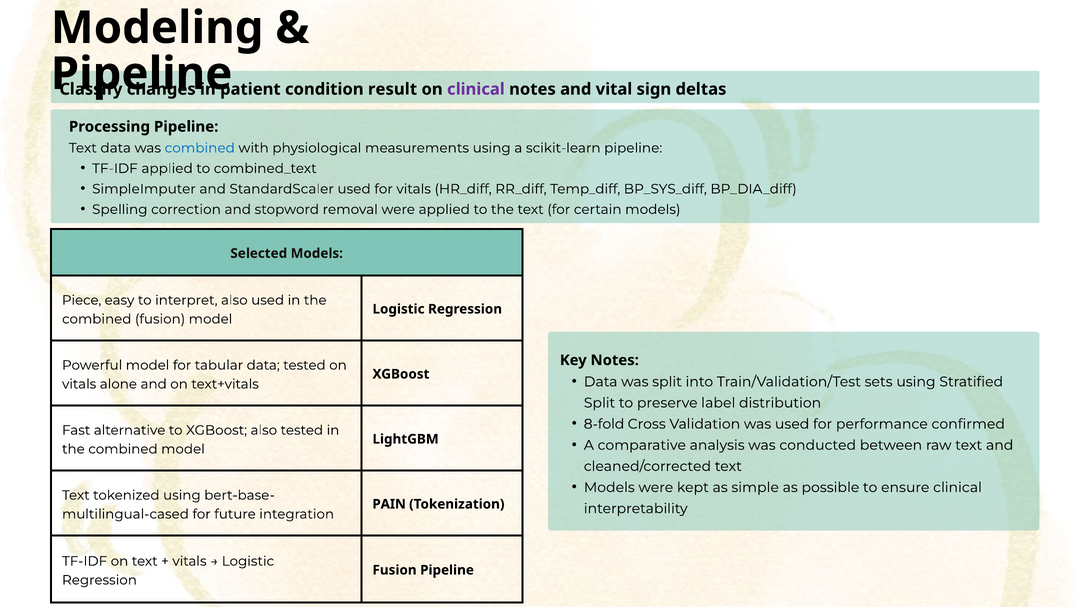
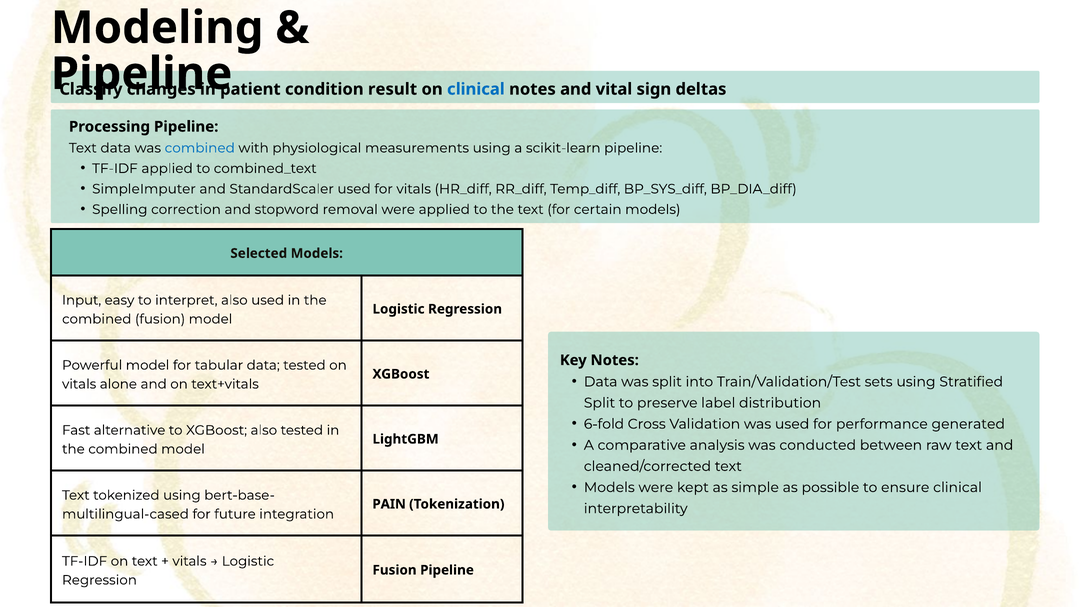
clinical colour: purple -> blue (476, 89)
Piece: Piece -> Input (82, 300)
8-fold: 8-fold -> 6-fold (604, 424)
confirmed: confirmed -> generated (968, 424)
